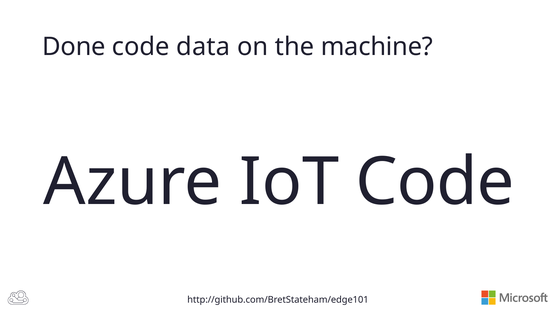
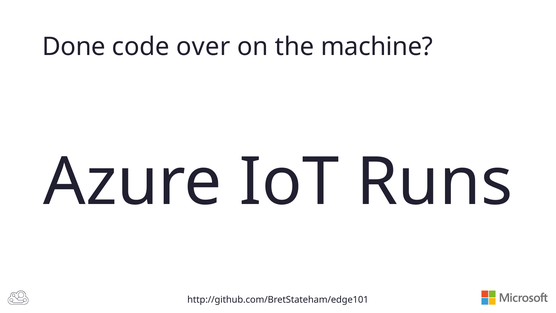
data: data -> over (203, 47)
IoT Code: Code -> Runs (435, 182)
